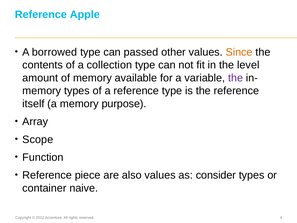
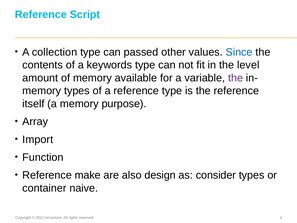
Apple: Apple -> Script (85, 15)
borrowed: borrowed -> collection (55, 52)
Since colour: orange -> blue (239, 52)
collection: collection -> keywords (109, 65)
Scope: Scope -> Import (38, 139)
piece: piece -> make (88, 175)
also values: values -> design (160, 175)
